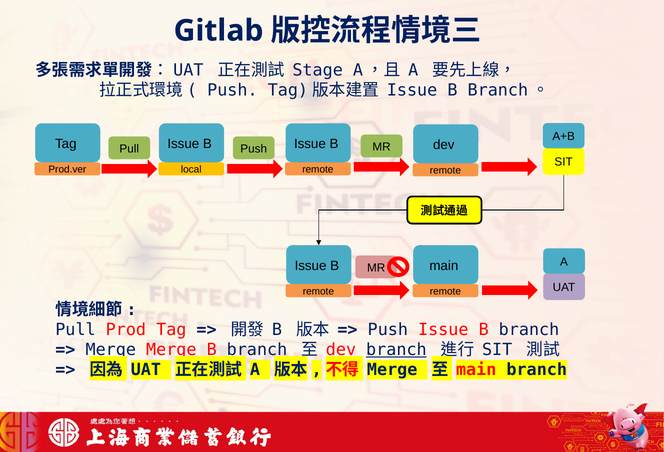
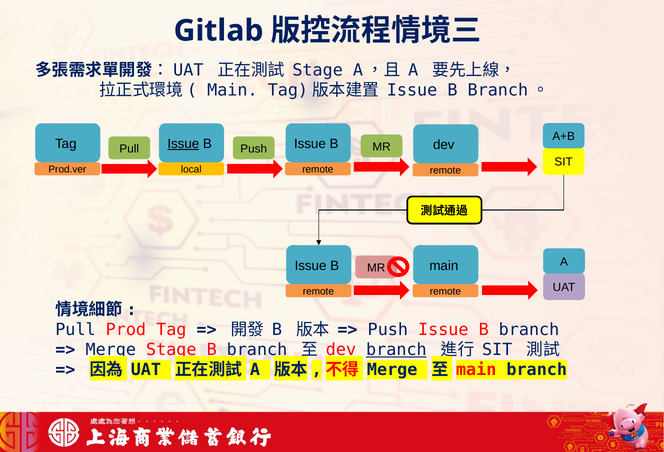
Push: Push -> Main (232, 90)
Issue underline: none -> present (183, 144)
Merge: Merge -> Stage (171, 350)
